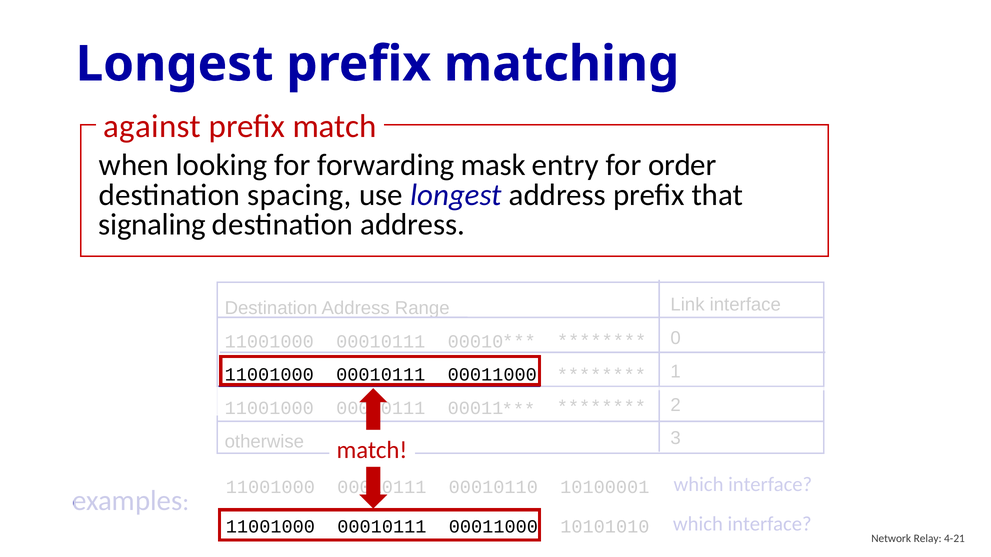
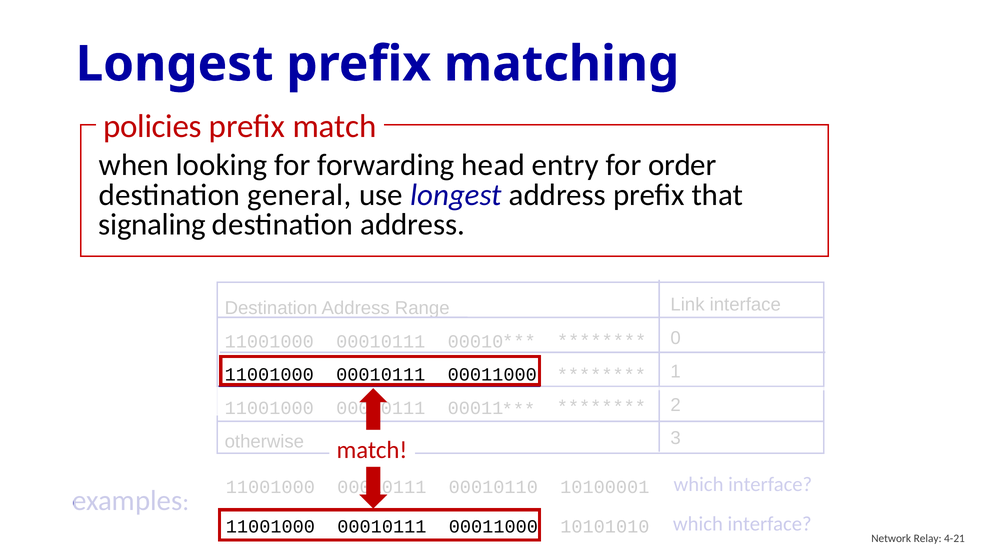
against: against -> policies (152, 126)
mask: mask -> head (493, 165)
spacing: spacing -> general (299, 195)
